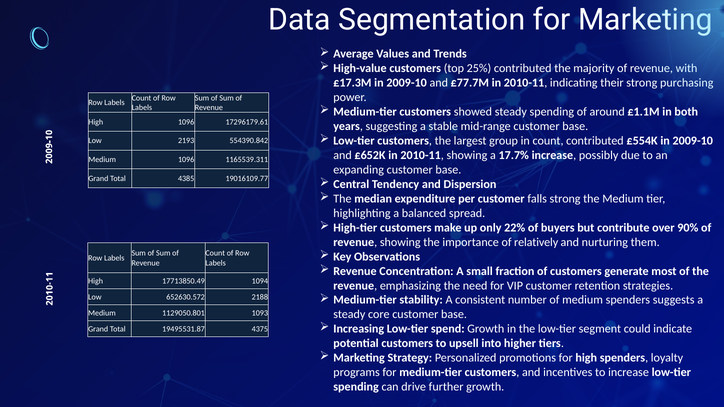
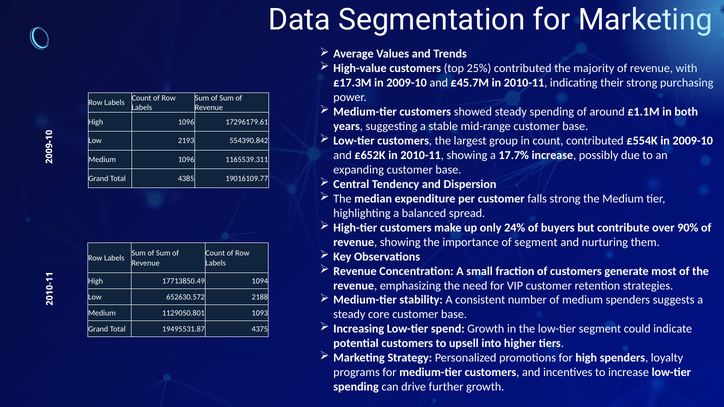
£77.7M: £77.7M -> £45.7M (470, 83)
22%: 22% -> 24% (515, 228)
of relatively: relatively -> segment (536, 242)
